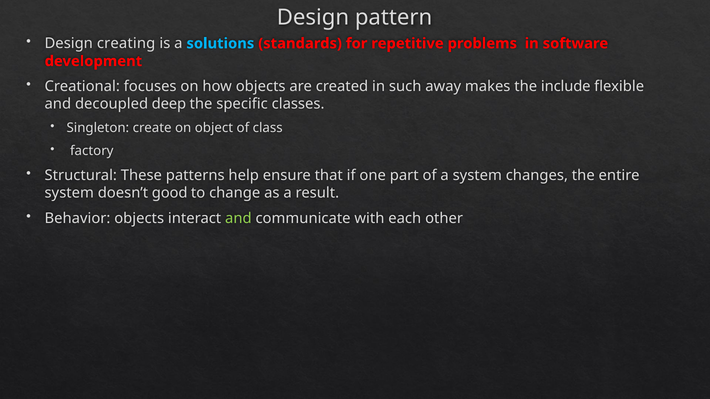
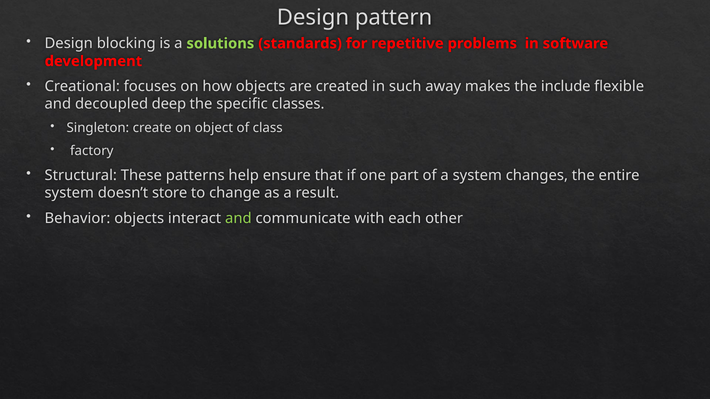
creating: creating -> blocking (126, 44)
solutions colour: light blue -> light green (220, 44)
good: good -> store (170, 193)
